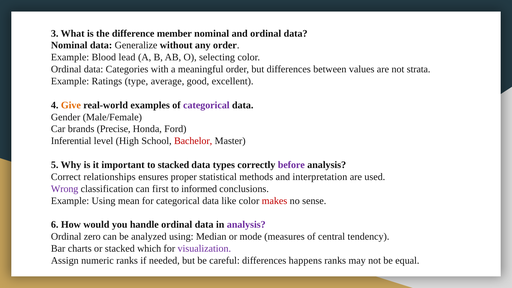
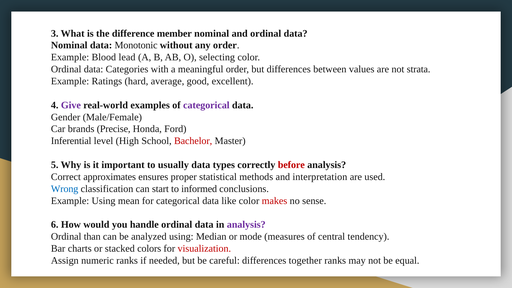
Generalize: Generalize -> Monotonic (136, 45)
type: type -> hard (136, 81)
Give colour: orange -> purple (71, 105)
to stacked: stacked -> usually (173, 165)
before colour: purple -> red (291, 165)
relationships: relationships -> approximates (110, 177)
Wrong colour: purple -> blue (65, 189)
first: first -> start (160, 189)
zero: zero -> than (92, 237)
which: which -> colors (149, 249)
visualization colour: purple -> red (204, 249)
happens: happens -> together (305, 261)
